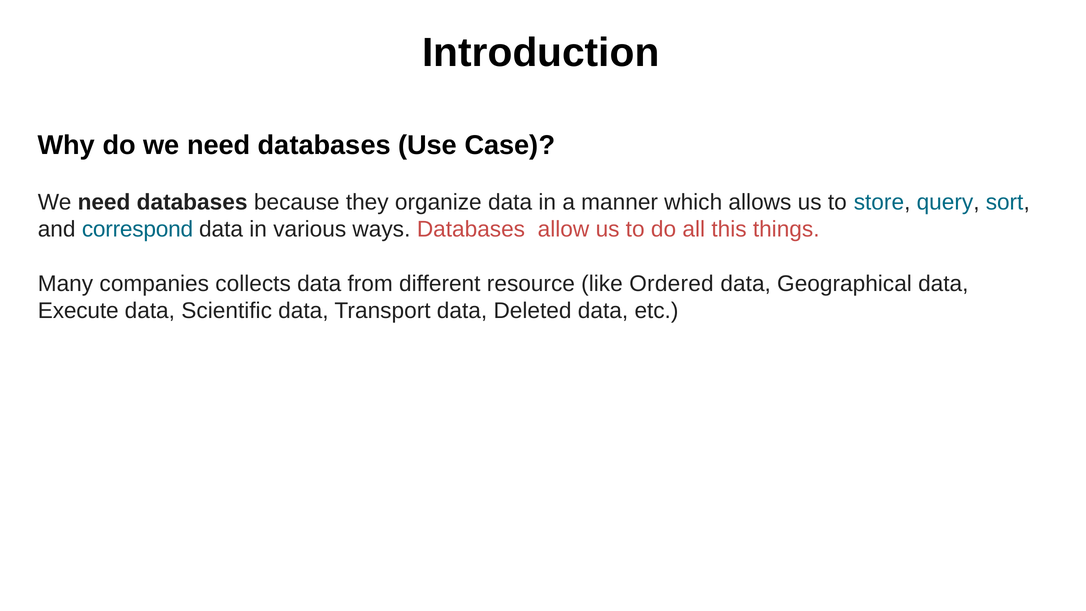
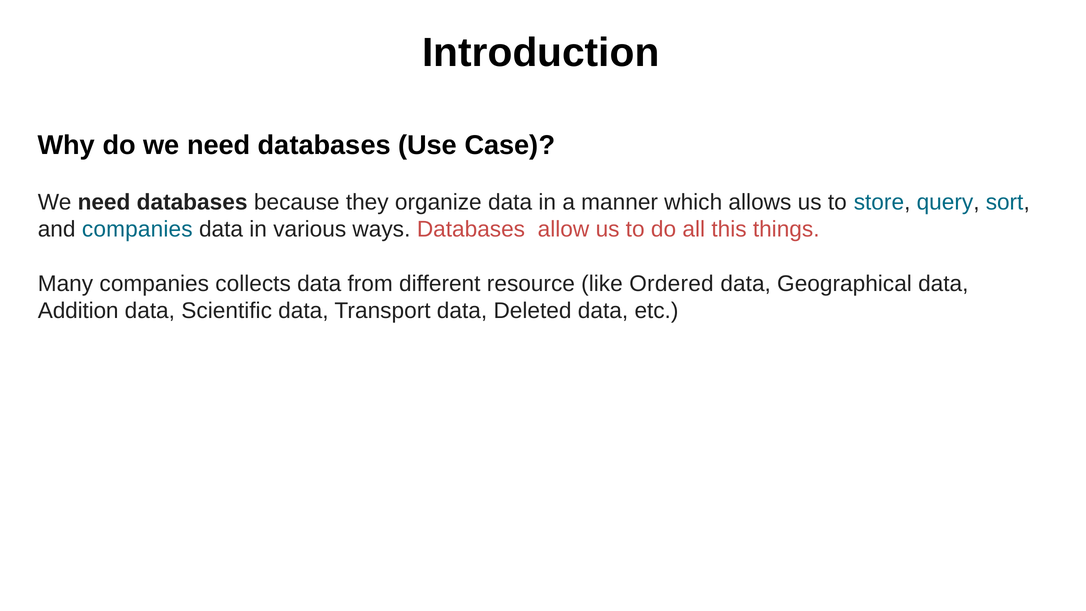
and correspond: correspond -> companies (137, 229)
Execute: Execute -> Addition (78, 311)
